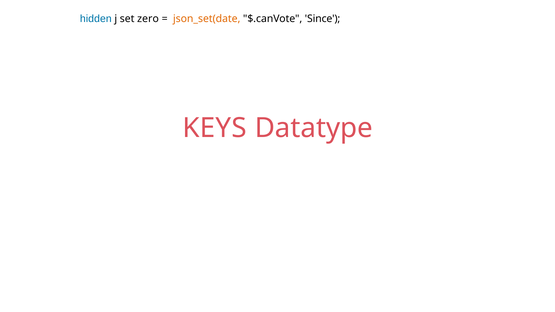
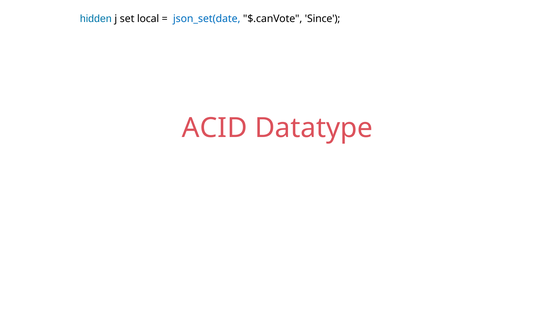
zero: zero -> local (148, 19)
json_set(date colour: orange -> blue (207, 19)
KEYS: KEYS -> ACID (215, 128)
